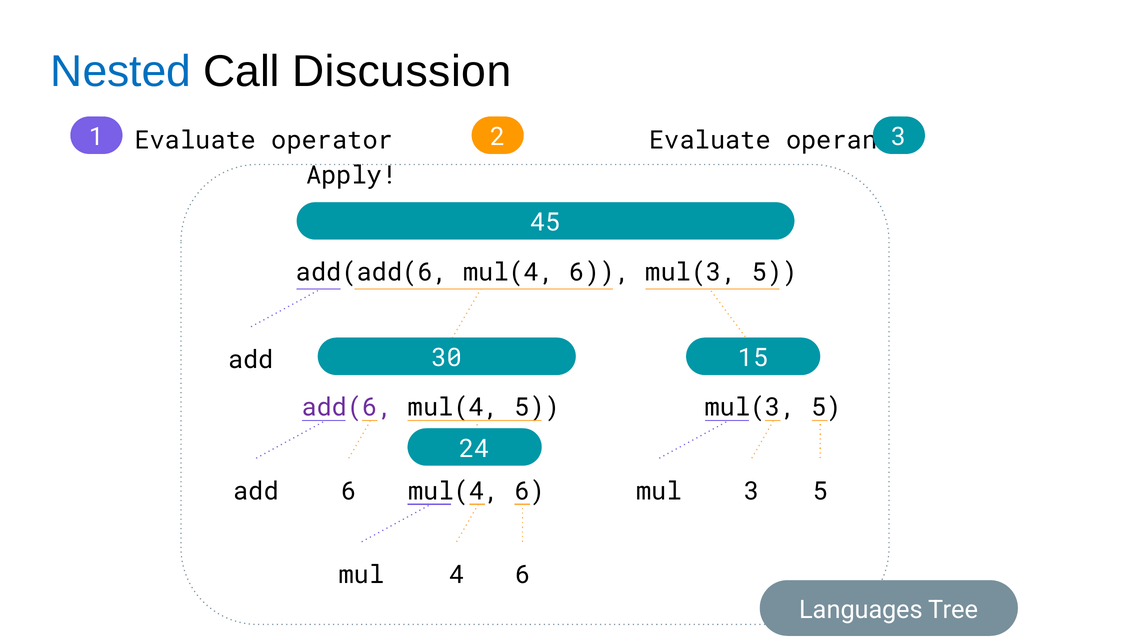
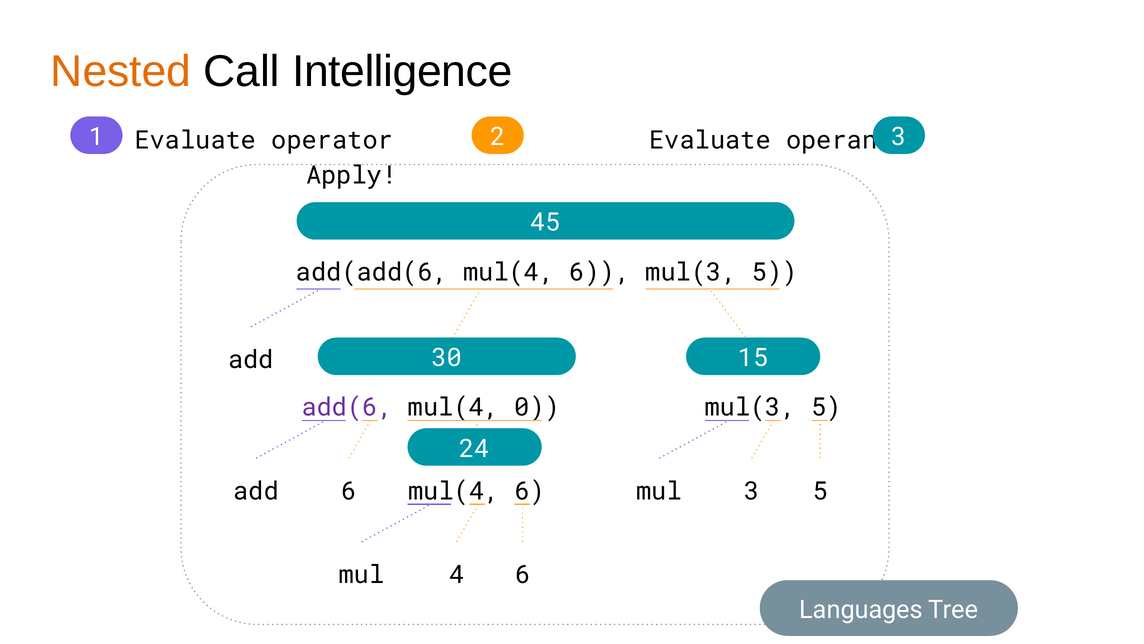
Nested colour: blue -> orange (121, 71)
Discussion: Discussion -> Intelligence (402, 71)
mul(4 5: 5 -> 0 (537, 407)
